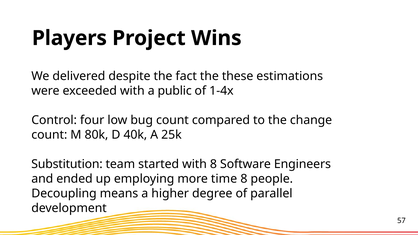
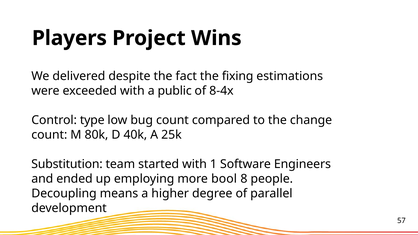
these: these -> fixing (238, 76)
1-4x: 1-4x -> 8-4x (221, 91)
four: four -> type (92, 120)
with 8: 8 -> 1 (213, 164)
time: time -> bool (224, 179)
